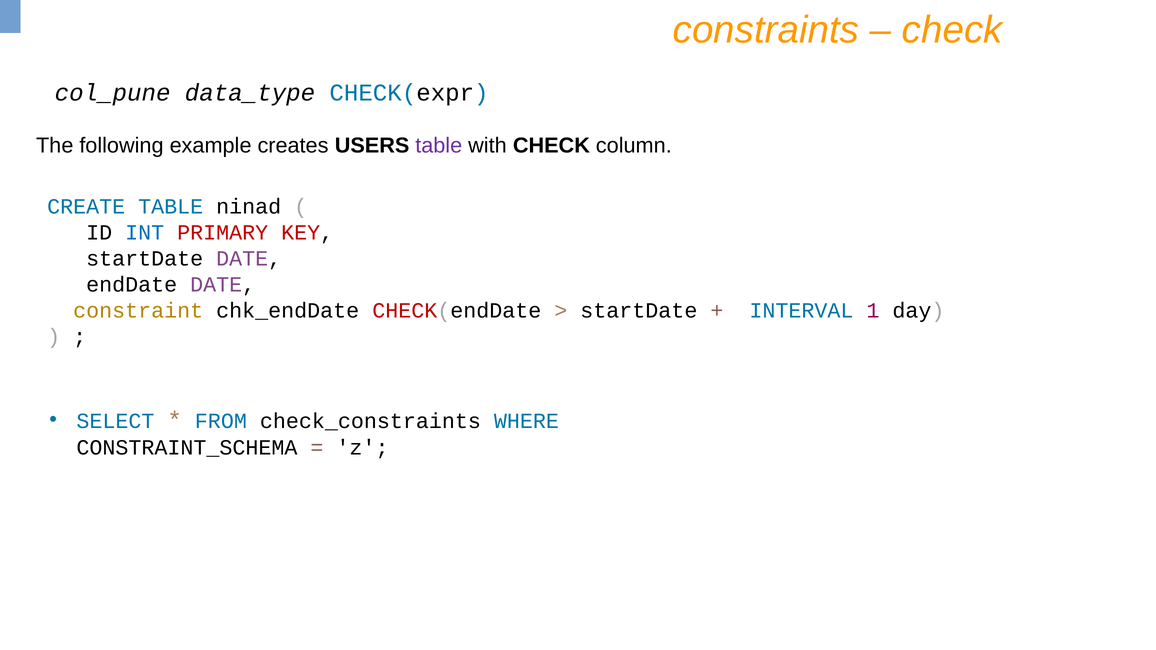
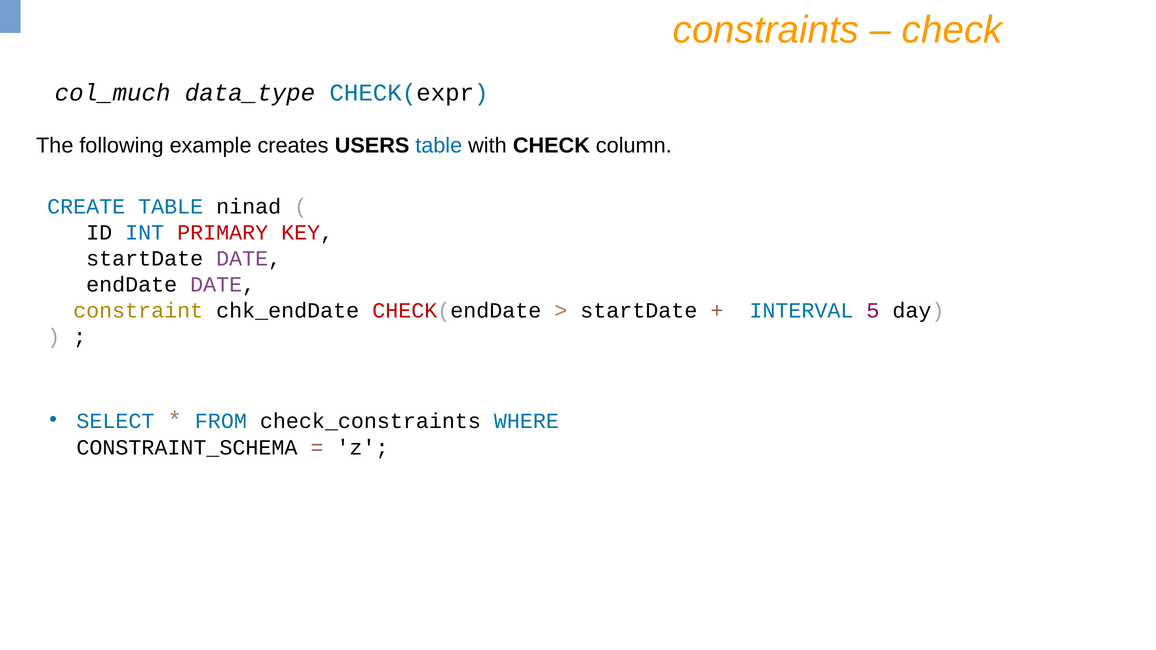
col_pune: col_pune -> col_much (113, 93)
table colour: purple -> blue (439, 146)
1: 1 -> 5 (873, 311)
